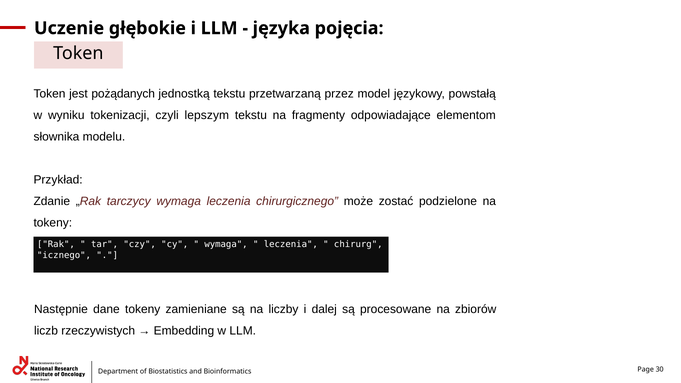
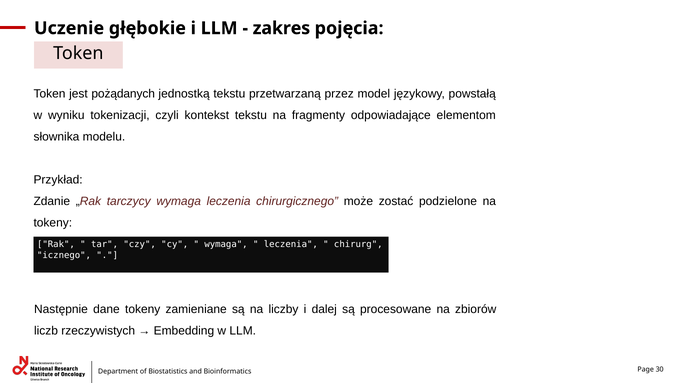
języka: języka -> zakres (281, 28)
lepszym: lepszym -> kontekst (207, 115)
